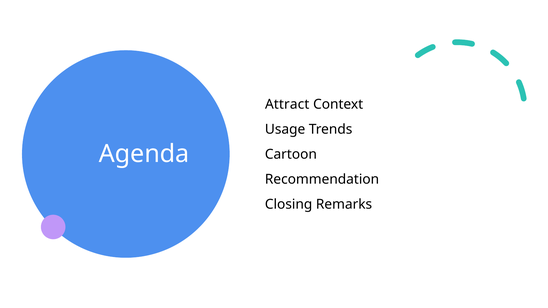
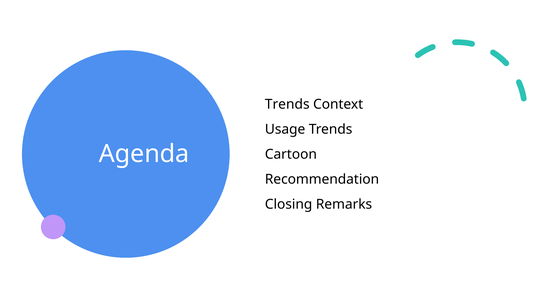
Attract: Attract -> Trends (287, 104)
